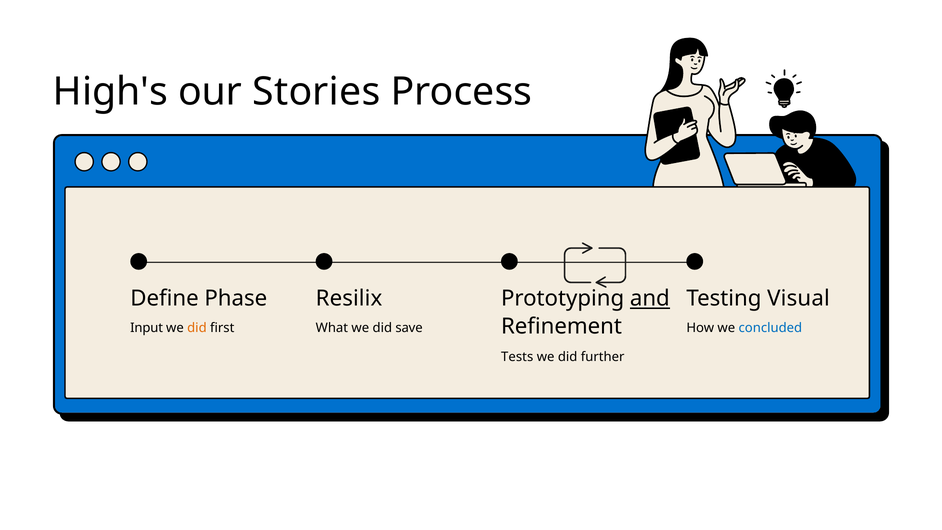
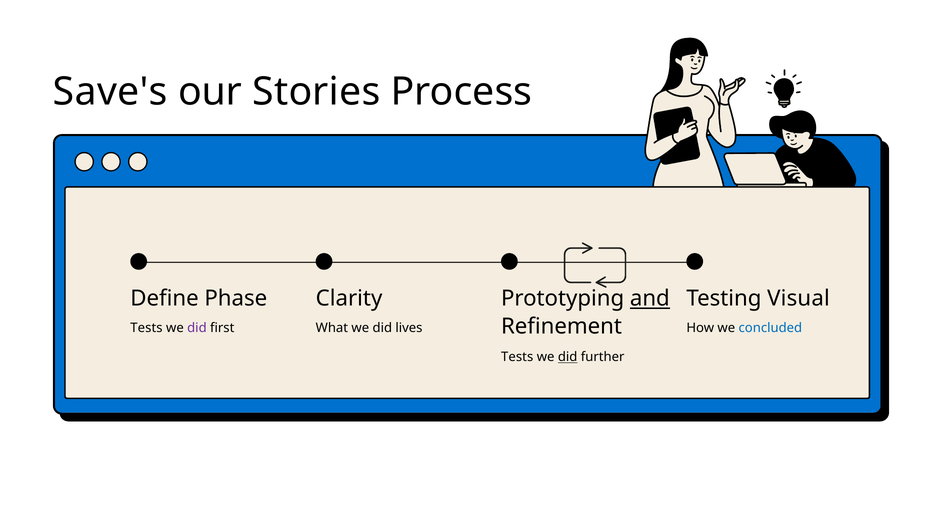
High's: High's -> Save's (110, 92)
Resilix: Resilix -> Clarity (349, 299)
Input: Input -> Tests (146, 328)
did colour: orange -> purple (197, 328)
save: save -> lives (409, 328)
did underline: none -> present (568, 357)
